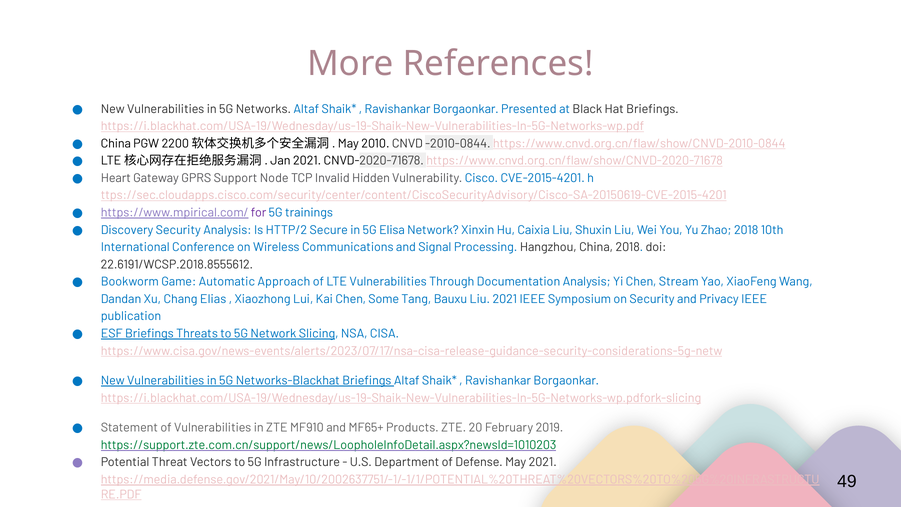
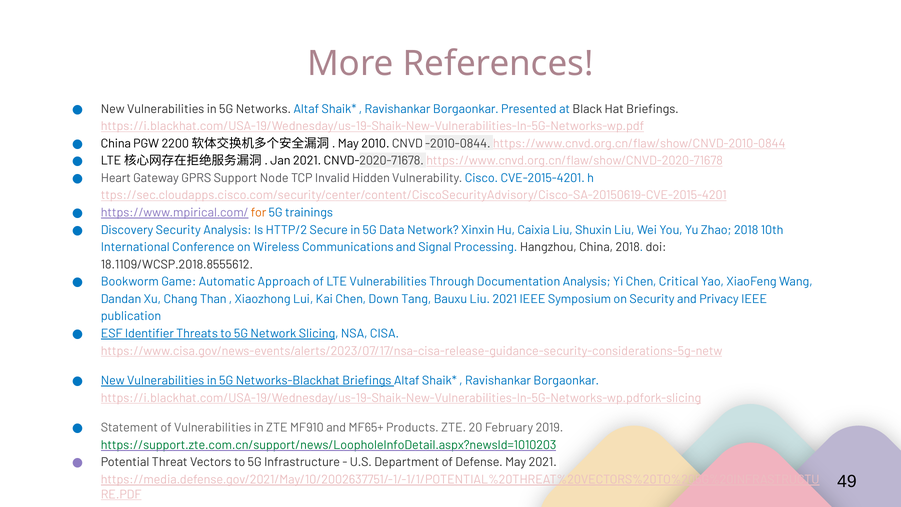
for colour: purple -> orange (259, 213)
Elisa: Elisa -> Data (392, 230)
22.6191/WCSP.2018.8555612: 22.6191/WCSP.2018.8555612 -> 18.1109/WCSP.2018.8555612 (177, 264)
Stream: Stream -> Critical (679, 282)
Elias: Elias -> Than (213, 299)
Some: Some -> Down (384, 299)
ESF Briefings: Briefings -> Identifier (149, 333)
